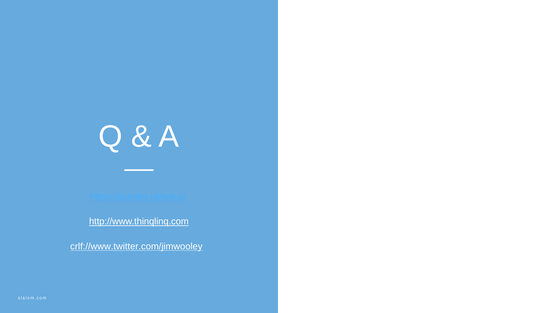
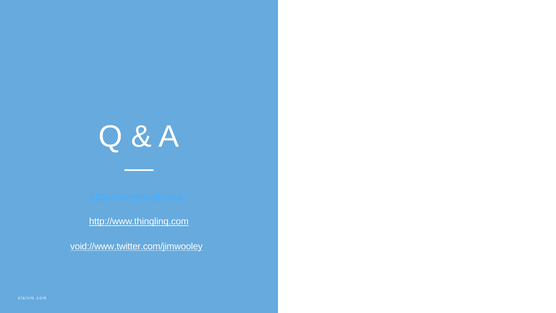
crlf://www.twitter.com/jimwooley: crlf://www.twitter.com/jimwooley -> void://www.twitter.com/jimwooley (136, 246)
